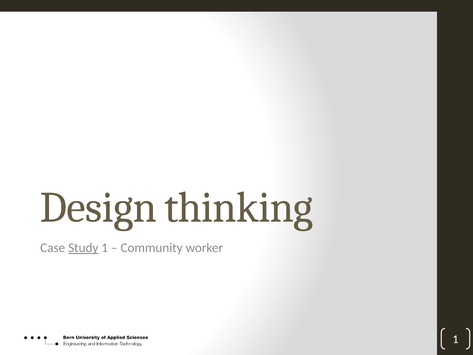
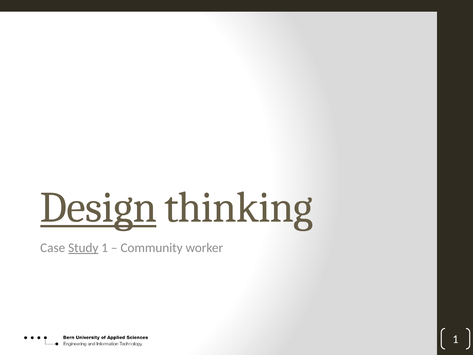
Design underline: none -> present (98, 207)
